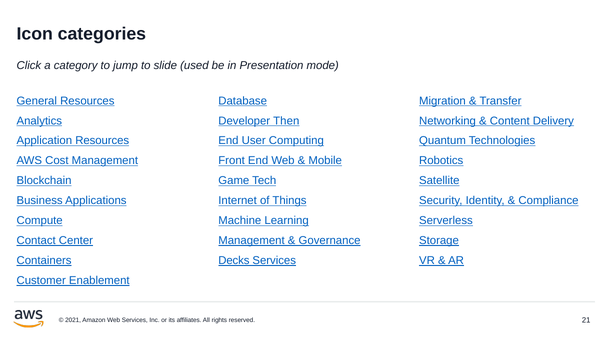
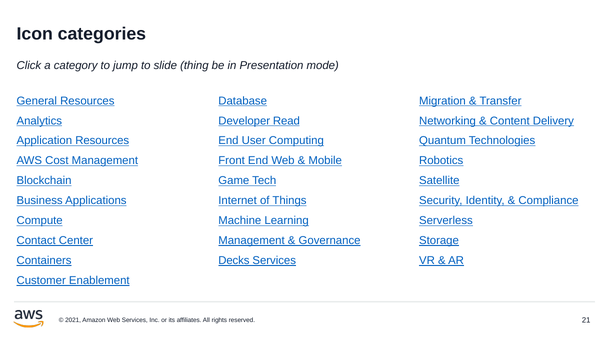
used: used -> thing (194, 66)
Then: Then -> Read (286, 121)
